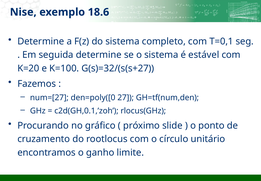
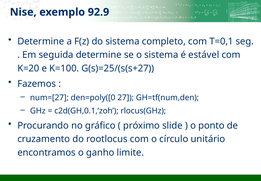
18.6: 18.6 -> 92.9 (98, 12)
G(s)=32/(s(s+27: G(s)=32/(s(s+27 -> G(s)=25/(s(s+27 (118, 68)
